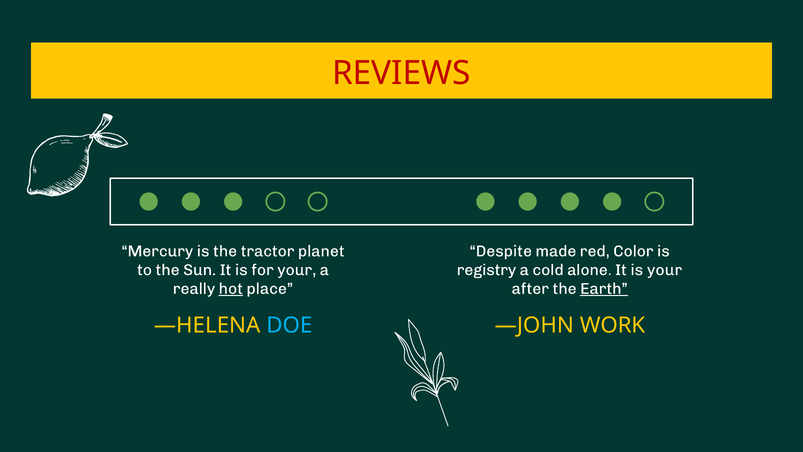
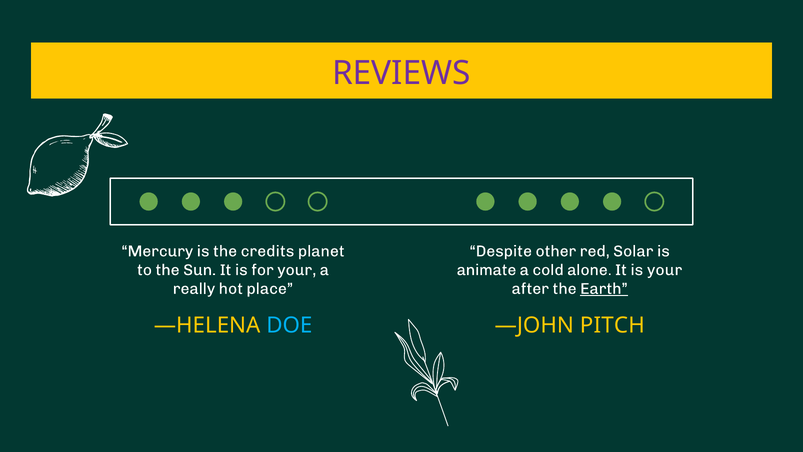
REVIEWS colour: red -> purple (401, 73)
tractor: tractor -> credits (267, 251)
made: made -> other (556, 251)
Color: Color -> Solar (633, 251)
registry: registry -> animate (487, 270)
hot underline: present -> none (231, 289)
WORK: WORK -> PITCH (612, 325)
